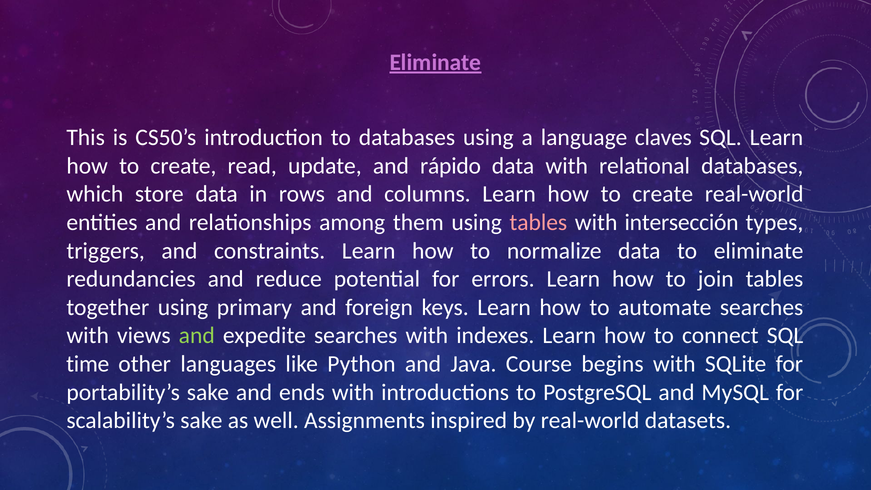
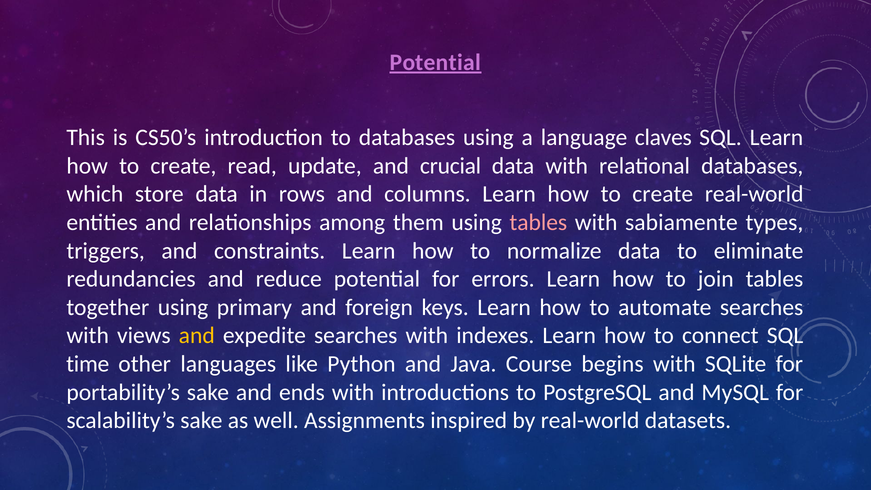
Eliminate: Eliminate -> Potential (435, 62)
rápido: rápido -> crucial (451, 166)
intersección: intersección -> sabiamente (681, 222)
and colour: light green -> yellow (197, 336)
